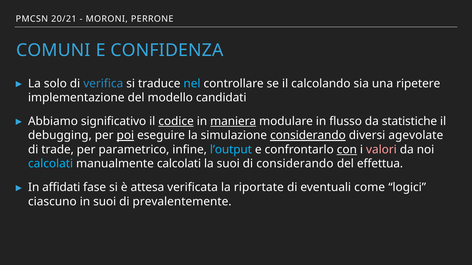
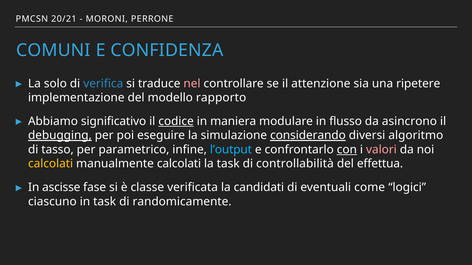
nel colour: light blue -> pink (192, 84)
calcolando: calcolando -> attenzione (321, 84)
candidati: candidati -> rapporto (221, 98)
maniera underline: present -> none (233, 122)
statistiche: statistiche -> asincrono (409, 122)
debugging underline: none -> present (60, 136)
poi underline: present -> none (125, 136)
agevolate: agevolate -> algoritmo (416, 136)
trade: trade -> tasso (58, 150)
calcolati colour: light blue -> yellow (51, 164)
la suoi: suoi -> task (228, 164)
di considerando: considerando -> controllabilità (295, 164)
affidati: affidati -> ascisse (61, 188)
attesa: attesa -> classe (147, 188)
riportate: riportate -> candidati (259, 188)
in suoi: suoi -> task (105, 202)
prevalentemente: prevalentemente -> randomicamente (182, 202)
